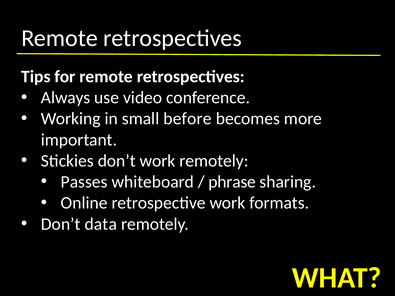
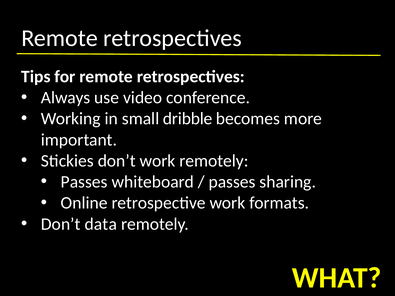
before: before -> dribble (188, 119)
phrase: phrase -> passes (232, 182)
